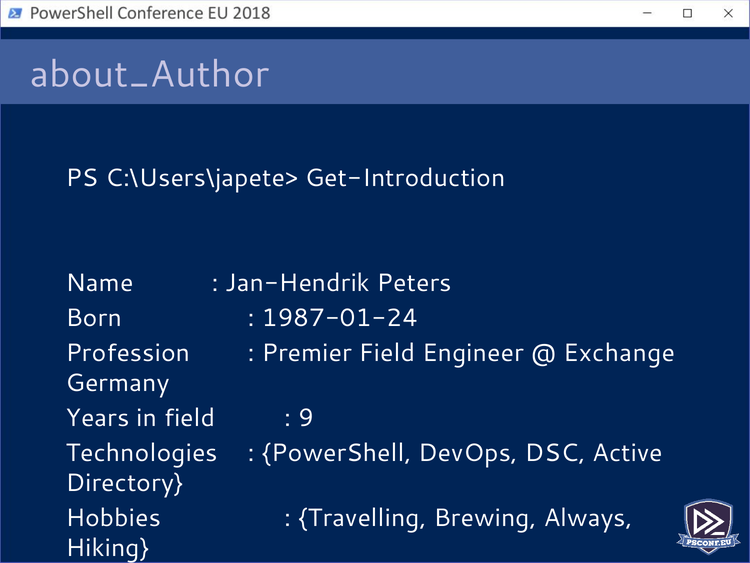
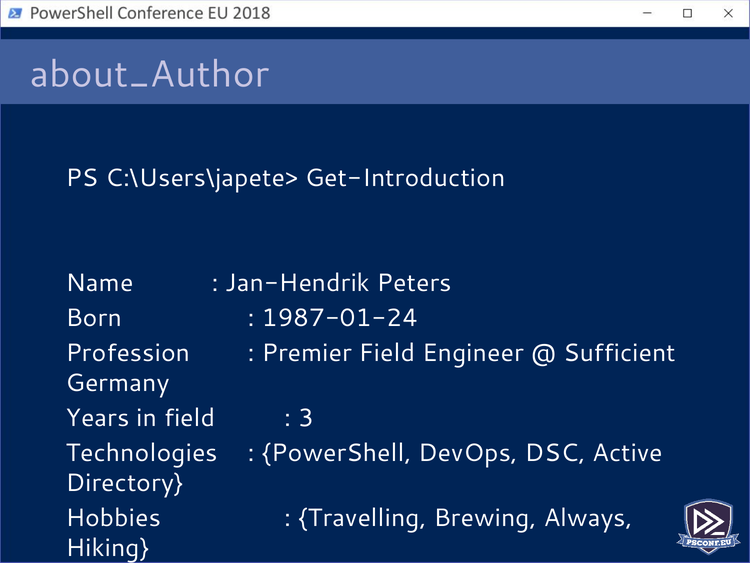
Exchange: Exchange -> Sufficient (620, 353)
9: 9 -> 3 (306, 418)
